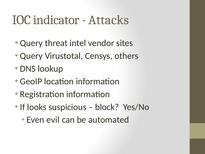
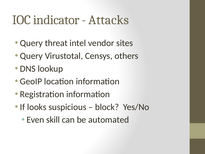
evil: evil -> skill (53, 120)
